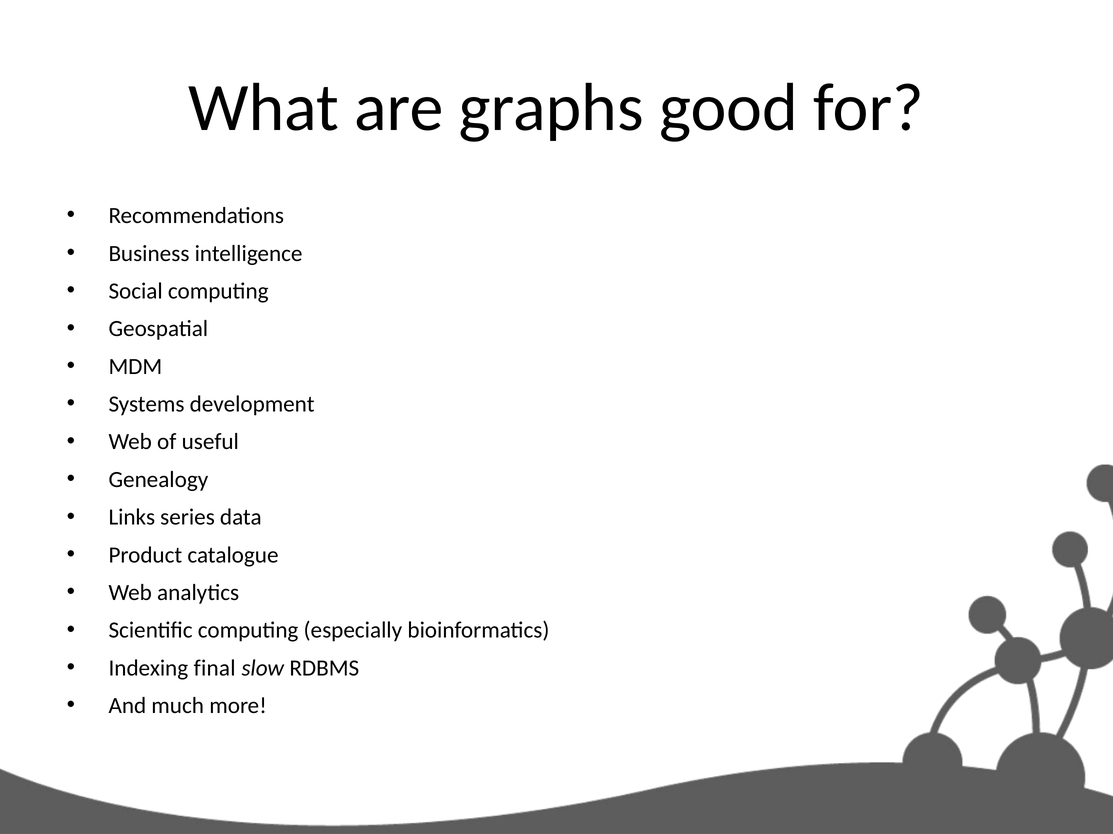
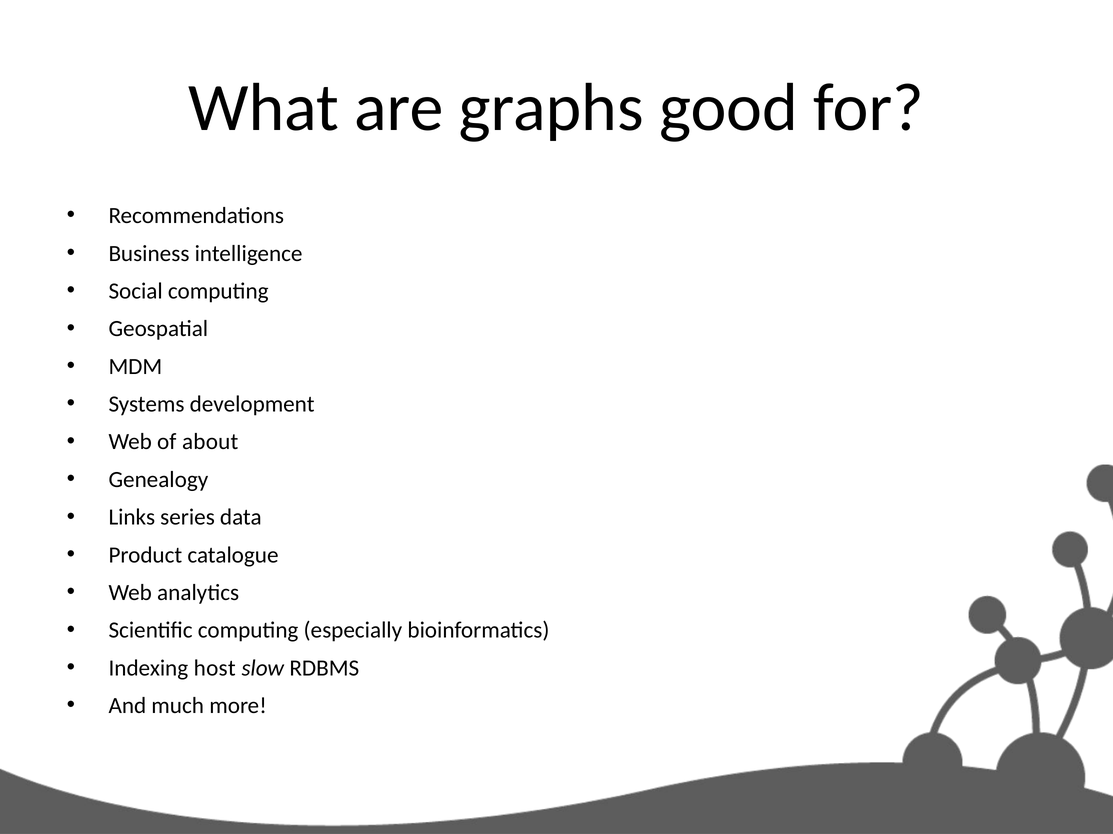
useful: useful -> about (210, 442)
final: final -> host (215, 669)
